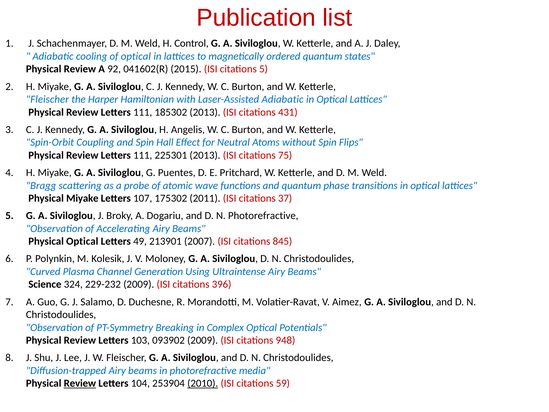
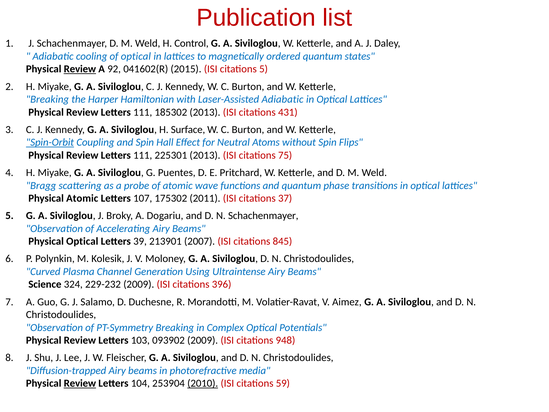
Review underline: none -> present (80, 69)
Fleischer: Fleischer -> Breaking (47, 99)
Angelis: Angelis -> Surface (188, 130)
Spin-Orbit underline: none -> present (50, 142)
Physical Miyake: Miyake -> Atomic (82, 198)
N Photorefractive: Photorefractive -> Schachenmayer (263, 216)
49: 49 -> 39 (140, 241)
